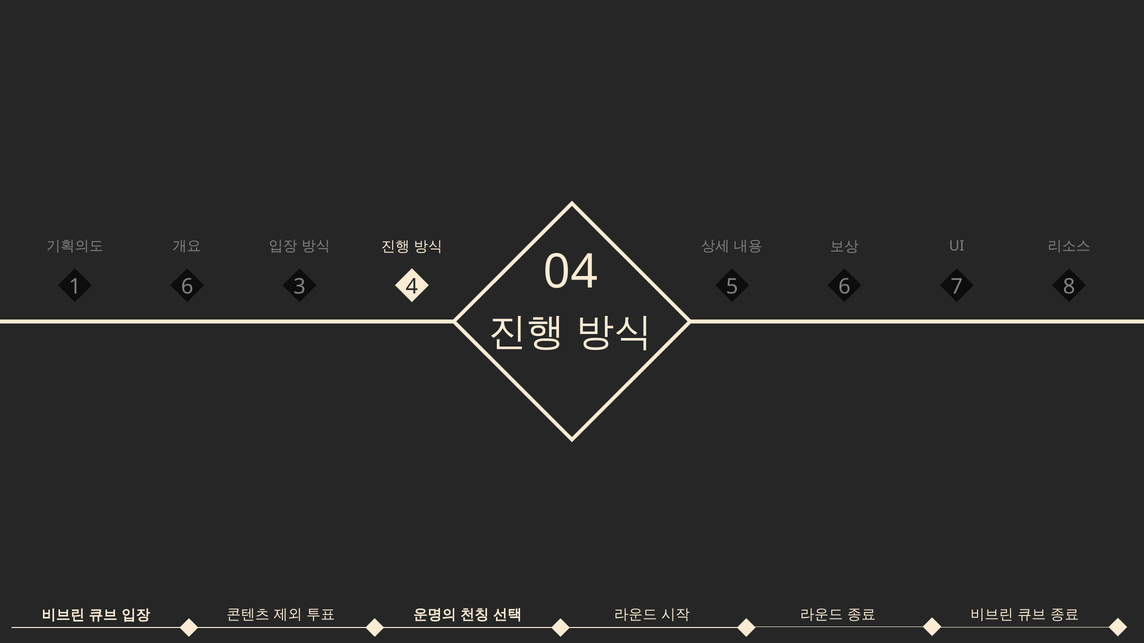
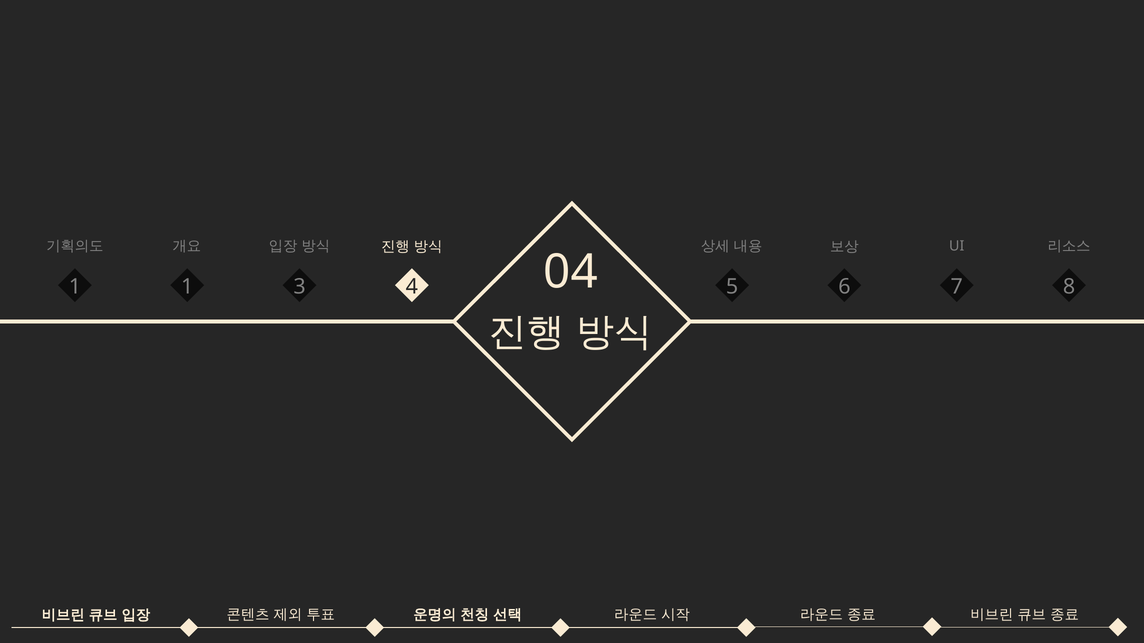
1 6: 6 -> 1 (187, 287)
